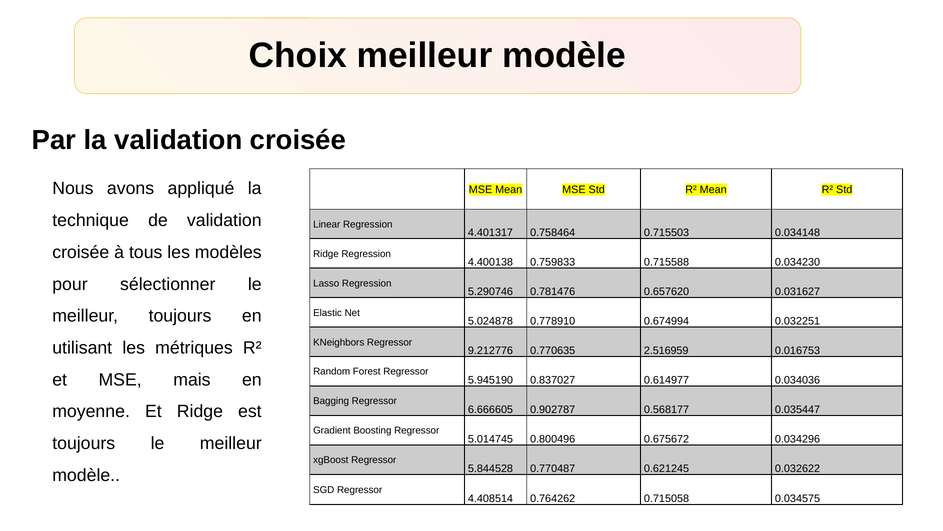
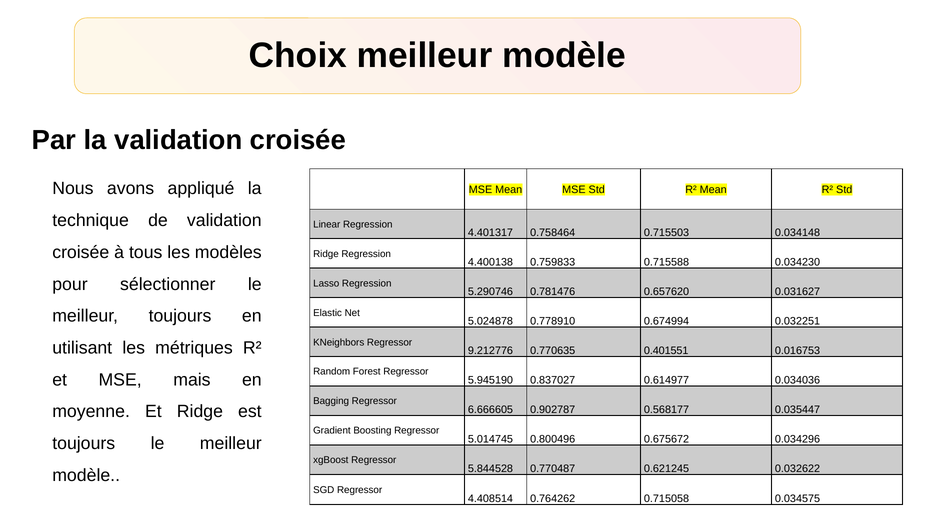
2.516959: 2.516959 -> 0.401551 (666, 350)
